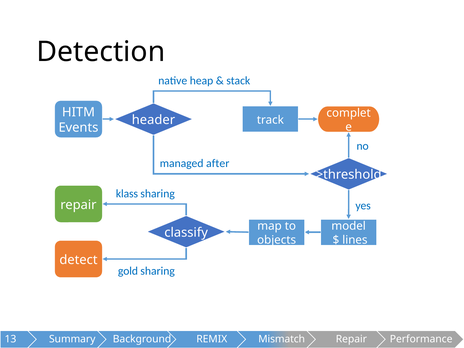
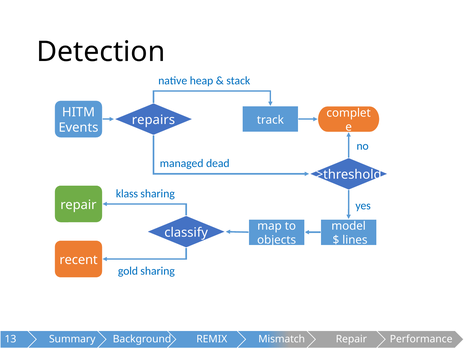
header: header -> repairs (153, 120)
after: after -> dead (218, 163)
detect: detect -> recent (79, 260)
